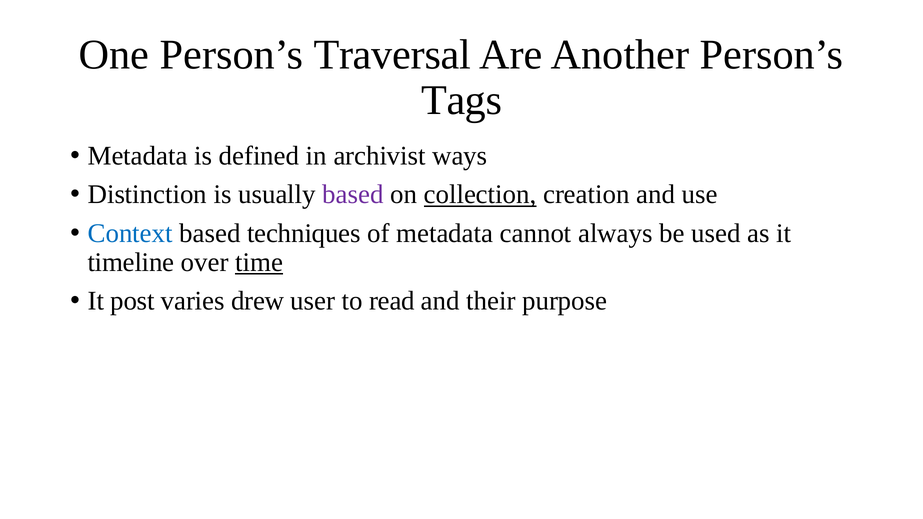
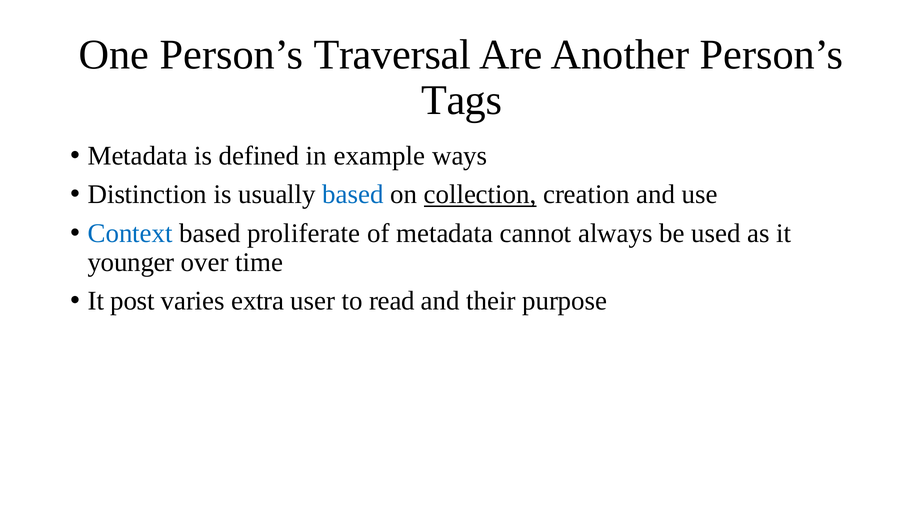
archivist: archivist -> example (380, 156)
based colour: purple -> blue (353, 195)
techniques: techniques -> proliferate (304, 233)
timeline: timeline -> younger (131, 262)
time underline: present -> none (259, 262)
drew: drew -> extra (258, 301)
